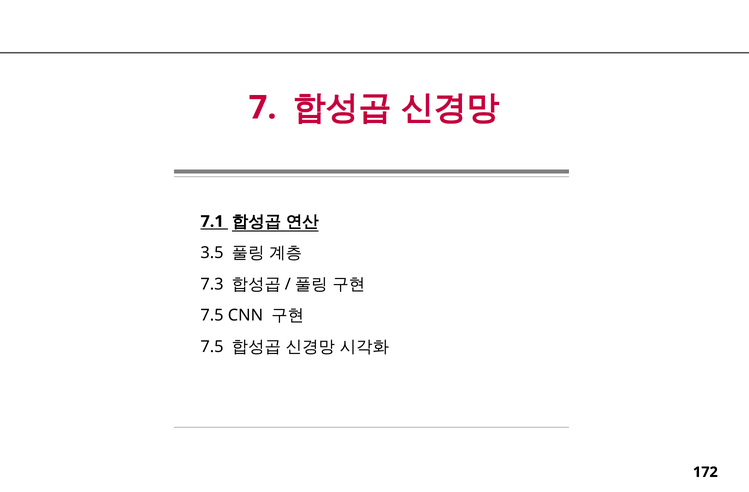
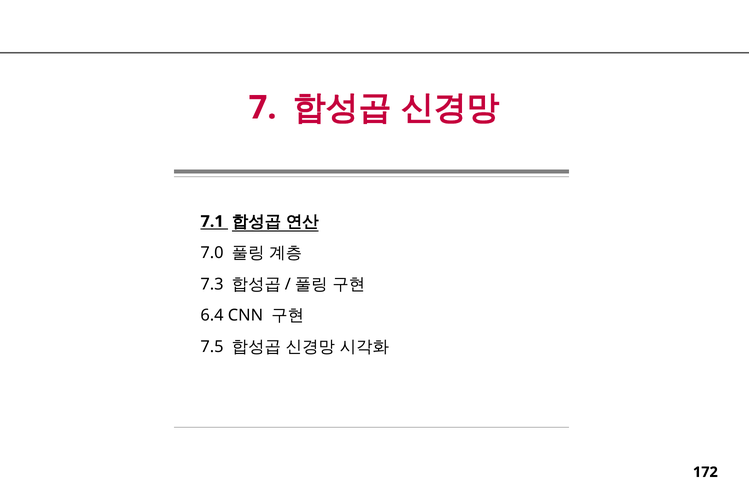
3.5: 3.5 -> 7.0 (212, 253)
7.5: 7.5 -> 6.4 (212, 315)
